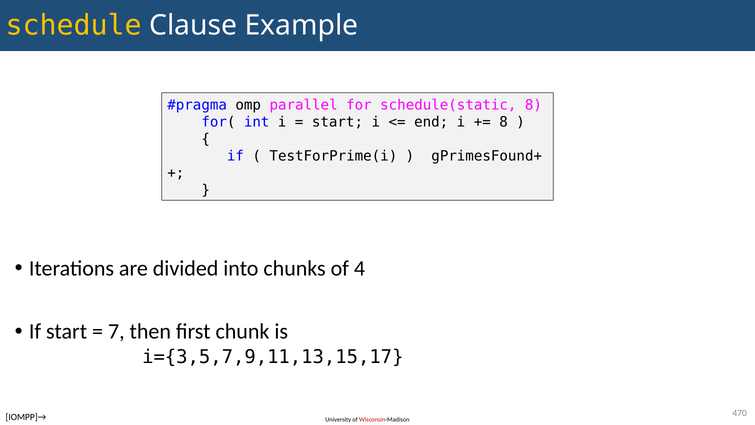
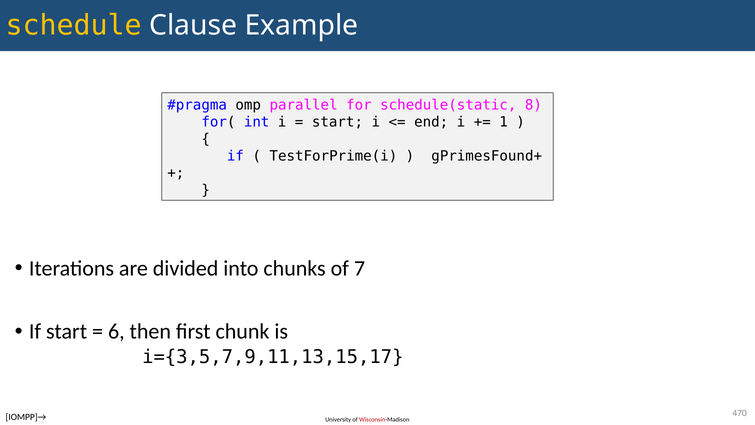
8: 8 -> 1 (504, 122)
4: 4 -> 7 (360, 268)
7: 7 -> 6 (116, 331)
